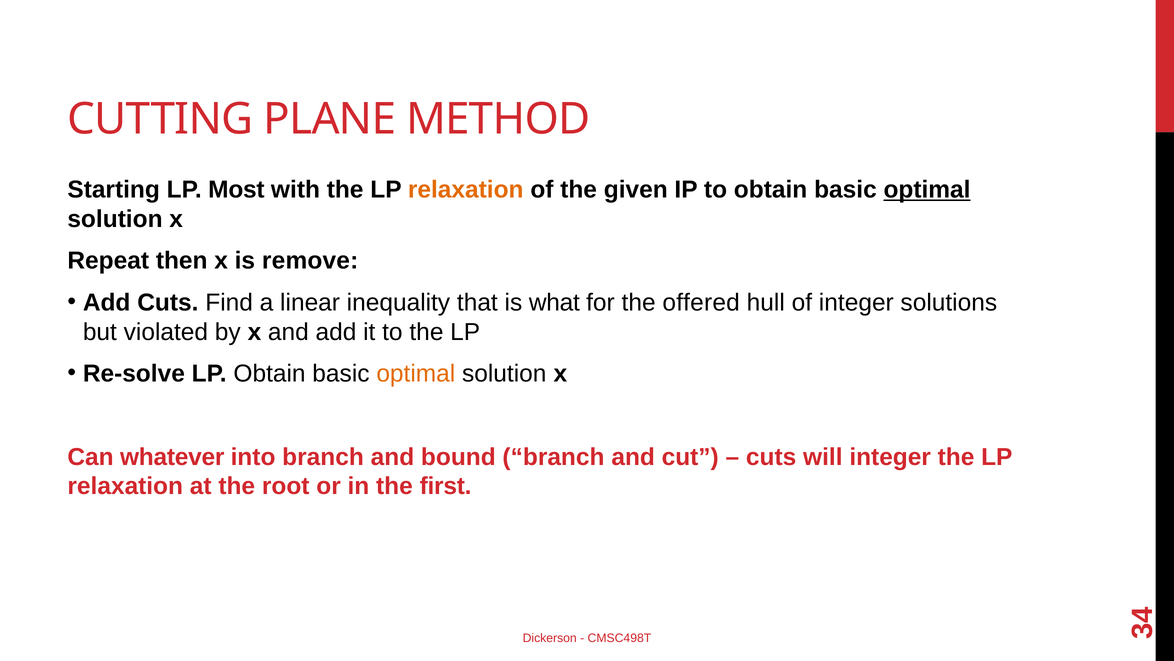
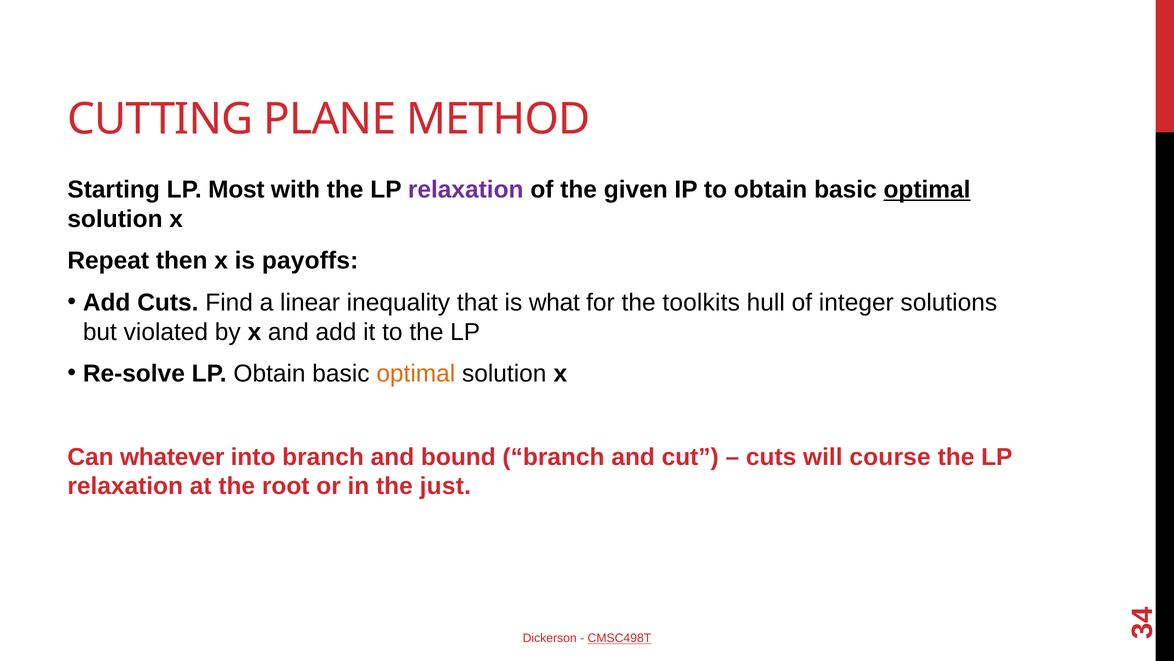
relaxation colour: orange -> purple (466, 190)
remove: remove -> payoffs (310, 261)
offered: offered -> toolkits (701, 302)
will integer: integer -> course (890, 457)
first: first -> just (445, 486)
CMSC498T underline: none -> present (619, 638)
